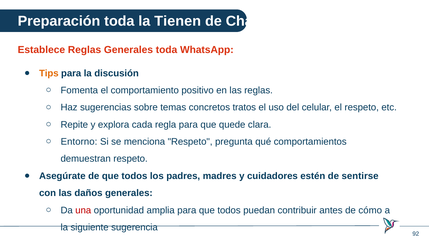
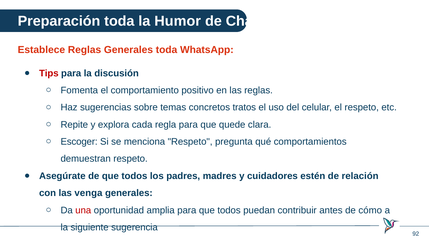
Tienen: Tienen -> Humor (178, 21)
Tips colour: orange -> red (49, 73)
Entorno: Entorno -> Escoger (79, 142)
sentirse: sentirse -> relación (360, 176)
daños: daños -> venga (88, 193)
